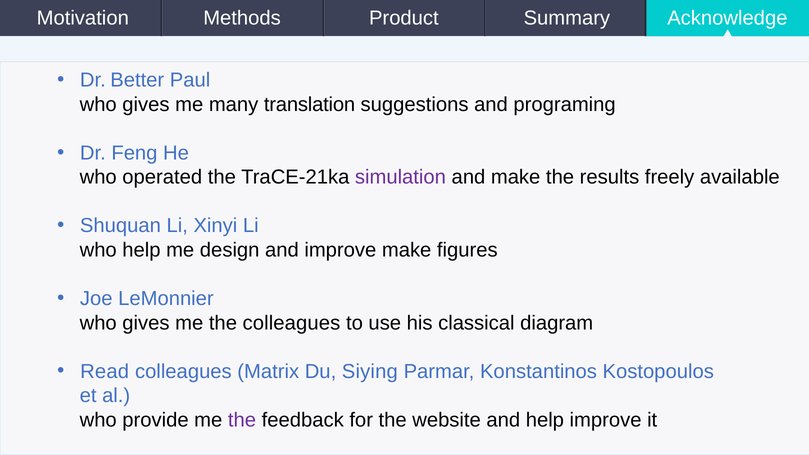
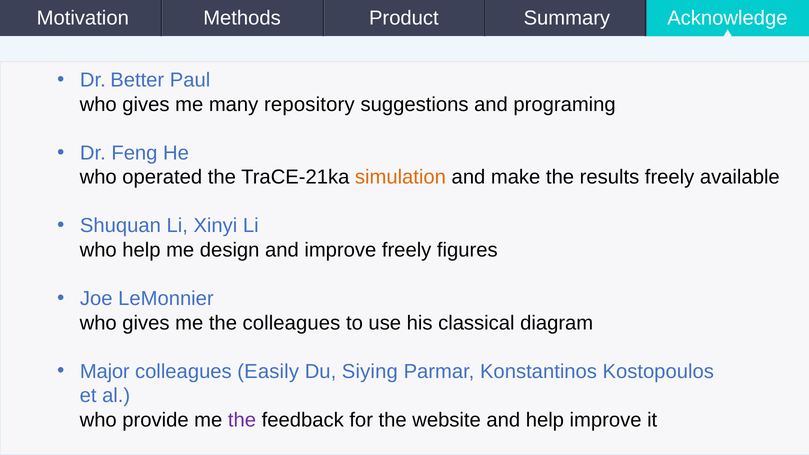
translation: translation -> repository (309, 104)
simulation colour: purple -> orange (400, 177)
improve make: make -> freely (407, 250)
Read: Read -> Major (105, 371)
Matrix: Matrix -> Easily (268, 371)
